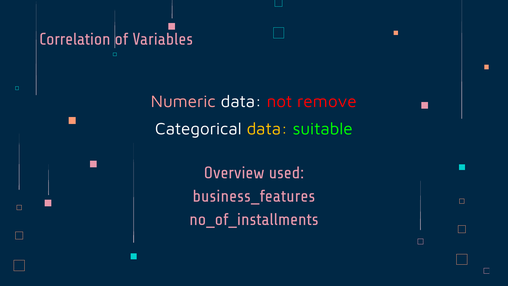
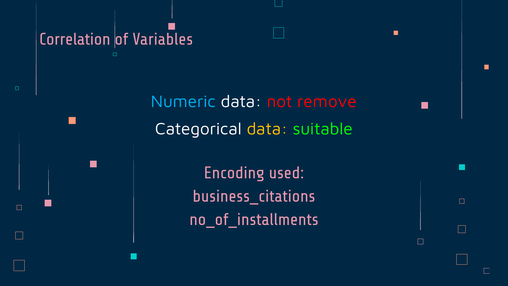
Numeric colour: pink -> light blue (183, 101)
Overview: Overview -> Encoding (234, 173)
business_features: business_features -> business_citations (254, 196)
